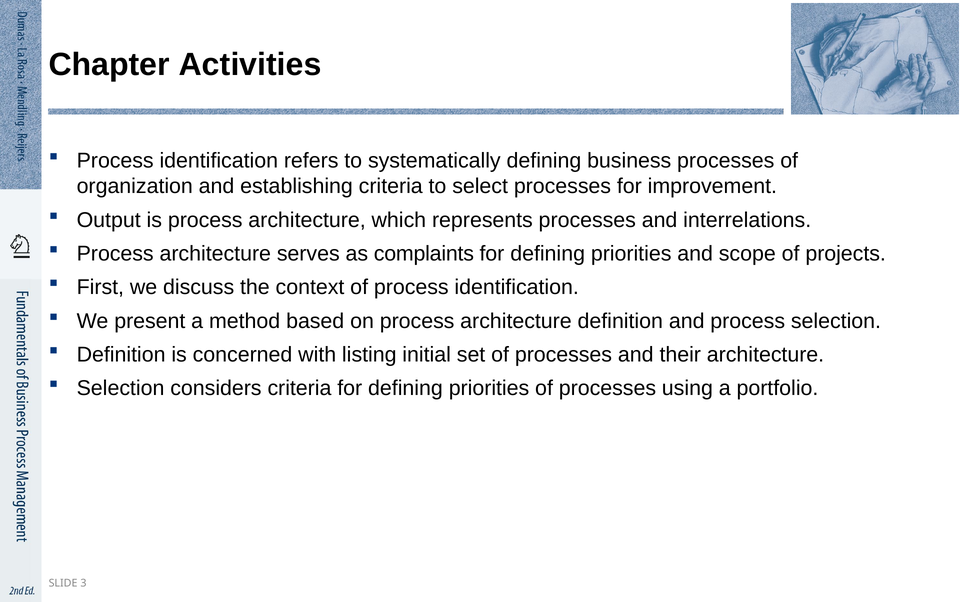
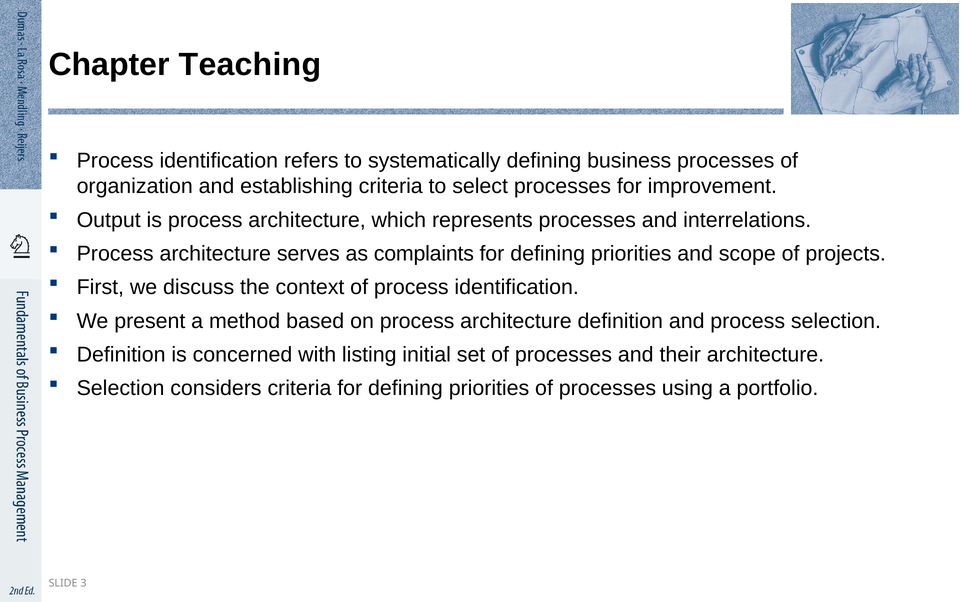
Activities: Activities -> Teaching (250, 65)
